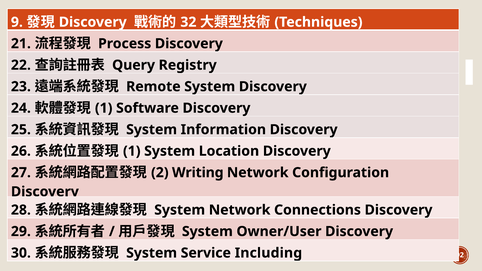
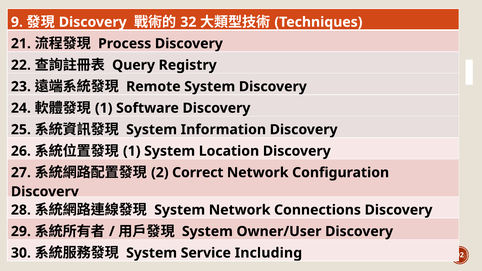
Writing: Writing -> Correct (198, 173)
